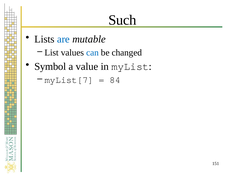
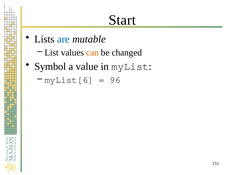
Such: Such -> Start (122, 20)
can colour: blue -> orange (92, 53)
myList[7: myList[7 -> myList[6 (69, 80)
84: 84 -> 96 (115, 80)
